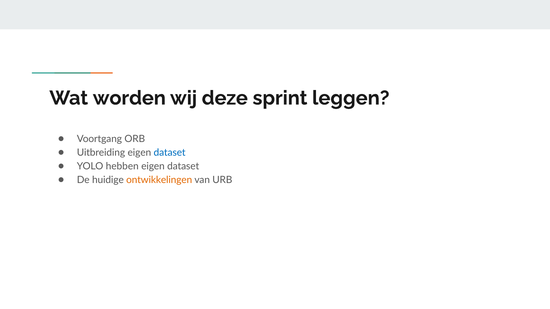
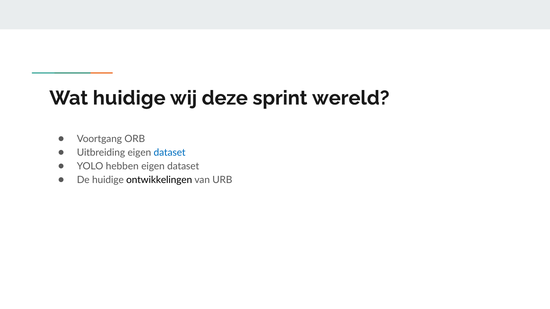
Wat worden: worden -> huidige (129, 98)
leggen: leggen -> wereld (351, 98)
ontwikkelingen colour: orange -> black (159, 180)
